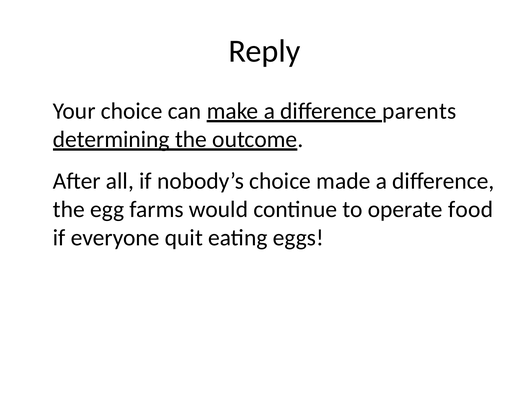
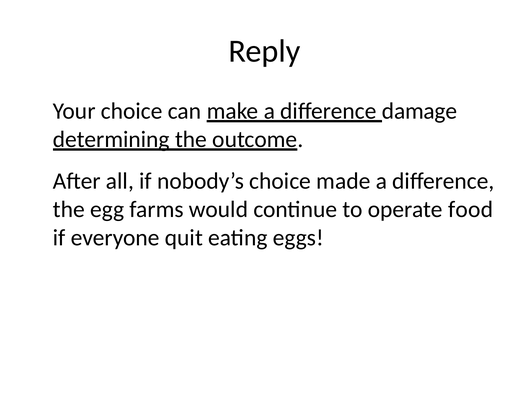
parents: parents -> damage (420, 111)
